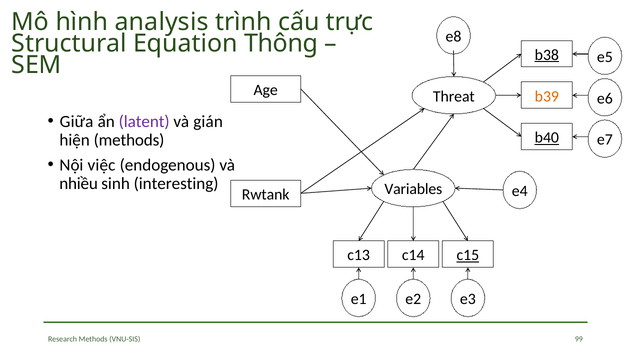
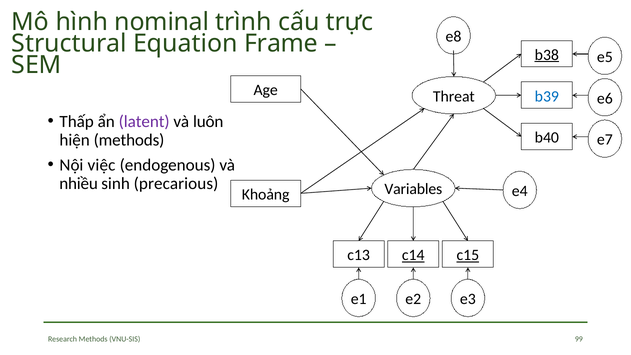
analysis: analysis -> nominal (162, 22)
Thông: Thông -> Frame (281, 44)
b39 colour: orange -> blue (547, 96)
Giữa: Giữa -> Thấp (77, 121)
gián: gián -> luôn (208, 121)
b40 underline: present -> none (547, 138)
interesting: interesting -> precarious (176, 183)
Rwtank: Rwtank -> Khoảng (266, 194)
c14 underline: none -> present (413, 255)
